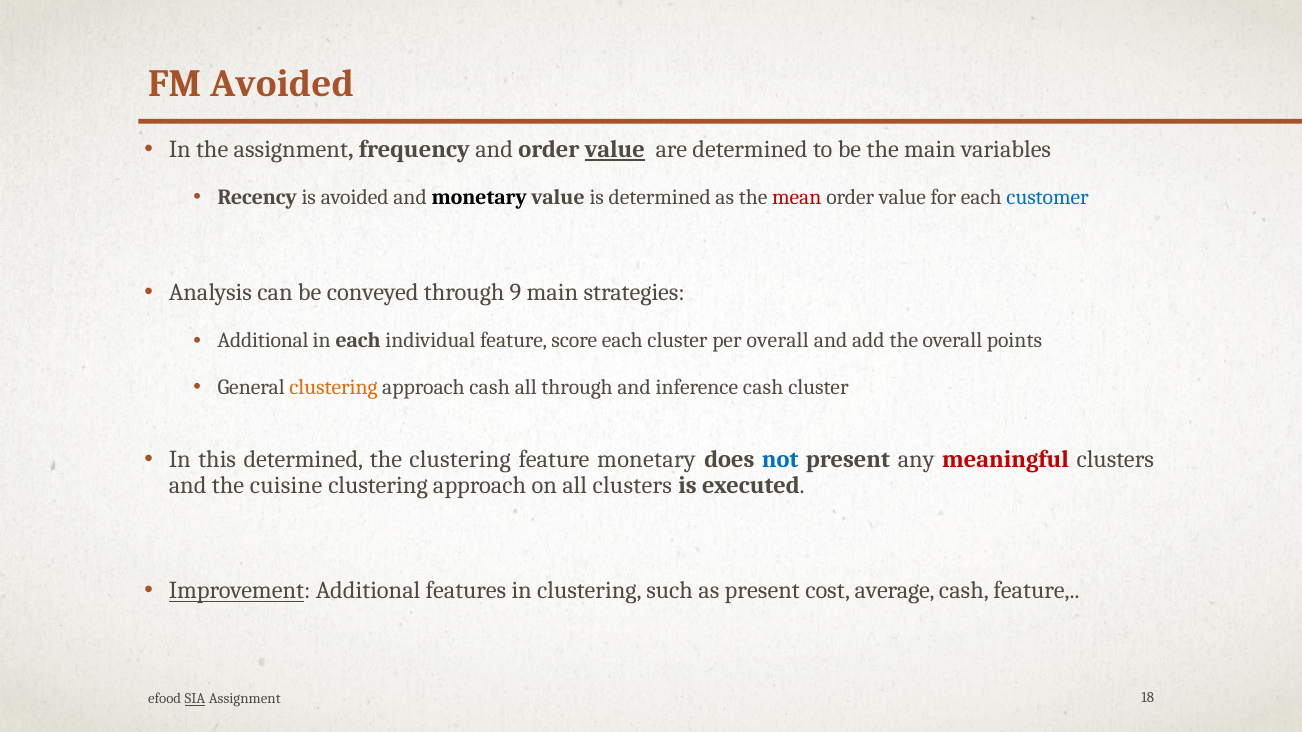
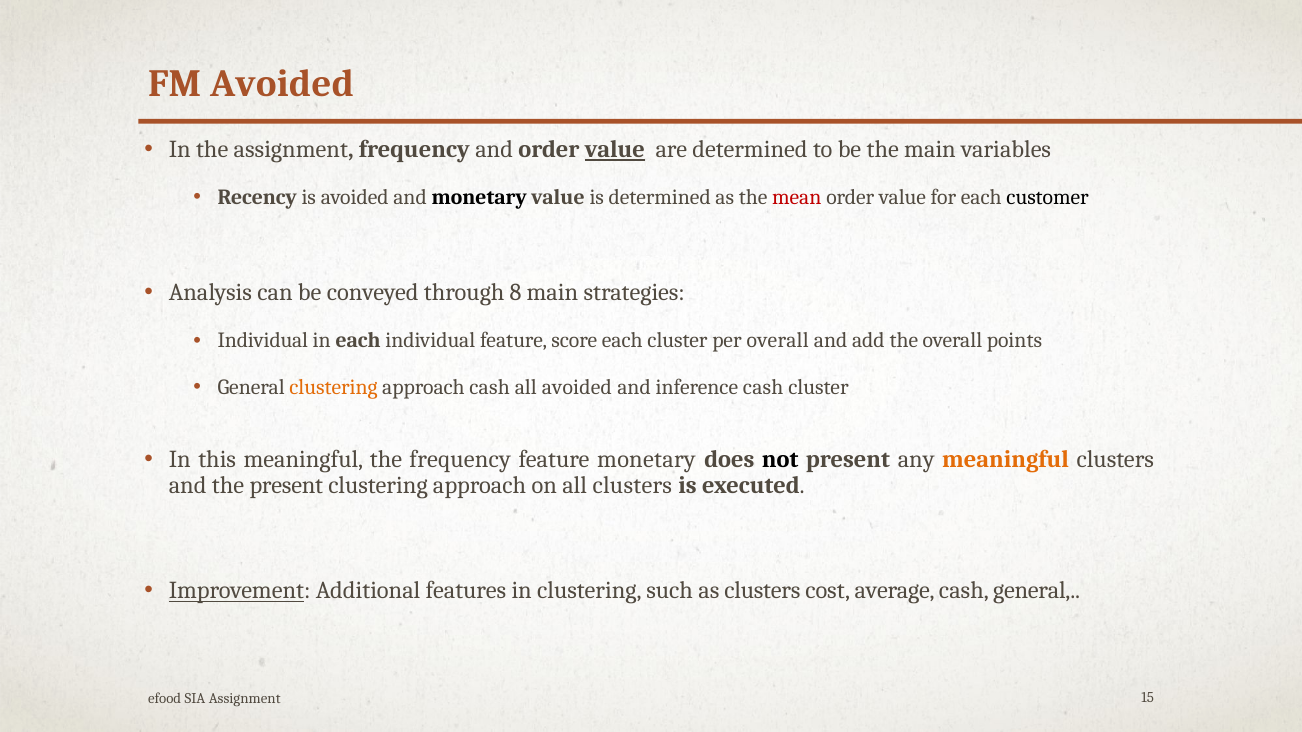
customer colour: blue -> black (1048, 198)
9: 9 -> 8 (516, 293)
Additional: Additional -> Individual (263, 341)
all through: through -> avoided (577, 388)
this determined: determined -> meaningful (303, 459)
the clustering: clustering -> frequency (460, 459)
not colour: blue -> black (780, 459)
meaningful colour: red -> orange (1006, 459)
the cuisine: cuisine -> present (286, 486)
as present: present -> clusters (762, 591)
cash feature: feature -> general (1037, 591)
SIA underline: present -> none (195, 699)
18: 18 -> 15 (1148, 698)
